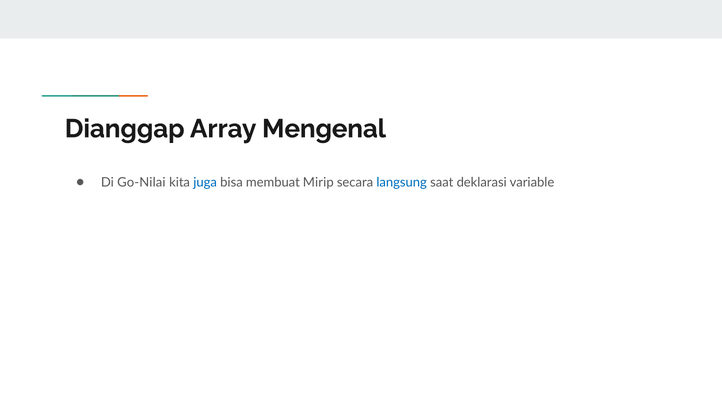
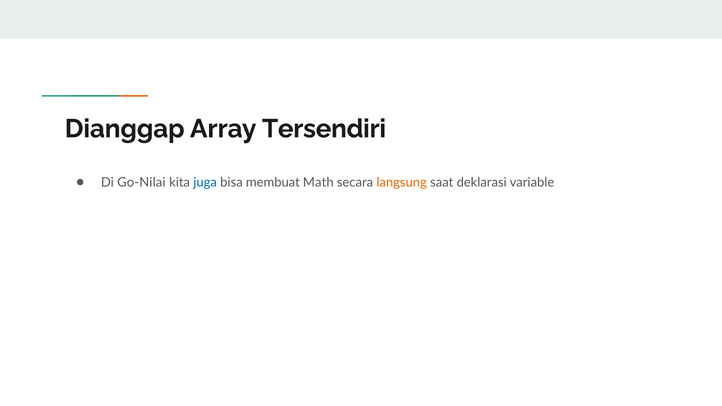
Mengenal: Mengenal -> Tersendiri (324, 129)
Mirip: Mirip -> Math (318, 182)
langsung colour: blue -> orange (402, 182)
